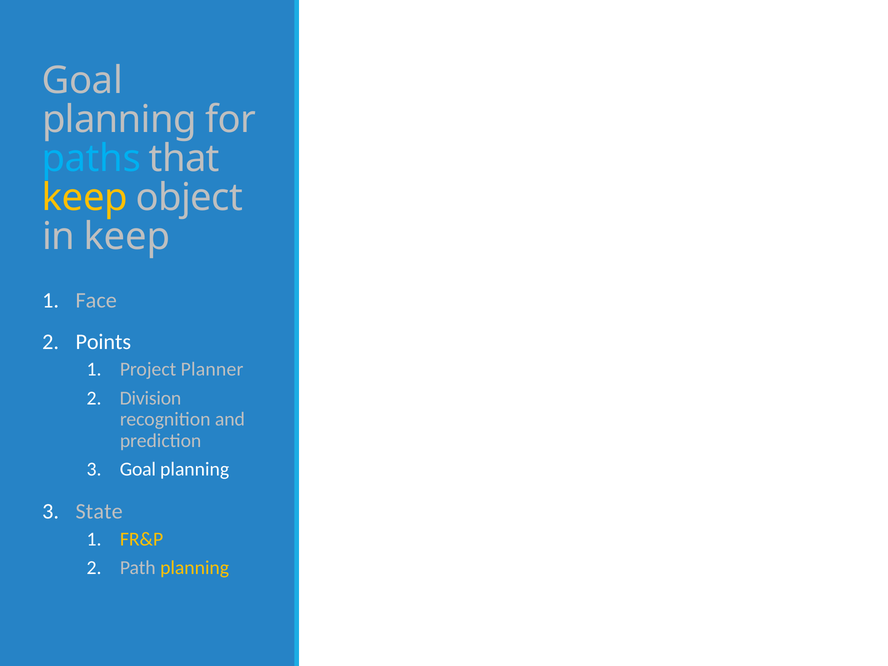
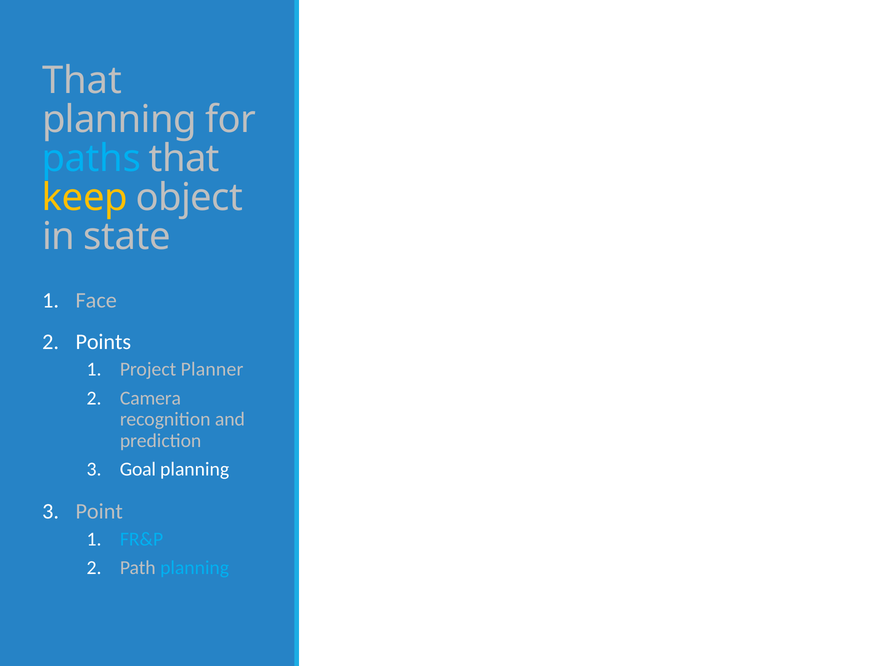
Goal: Goal -> That (82, 81)
in keep: keep -> state (127, 237)
Division: Division -> Camera (150, 398)
State: State -> Point (99, 512)
FR&P colour: yellow -> light blue (142, 539)
planning colour: yellow -> light blue (195, 568)
